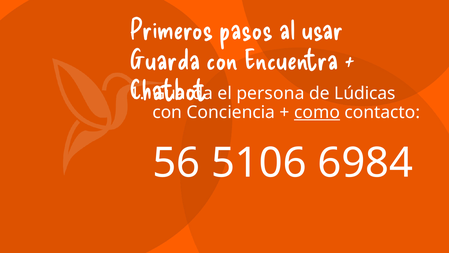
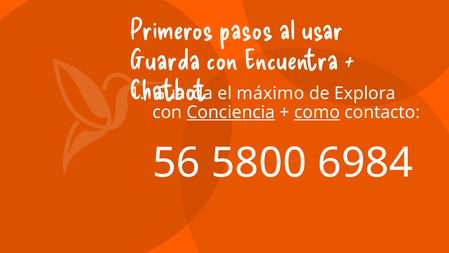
persona: persona -> máximo (270, 93)
Lúdicas: Lúdicas -> Explora (365, 93)
Conciencia underline: none -> present (231, 112)
5106: 5106 -> 5800 (259, 163)
